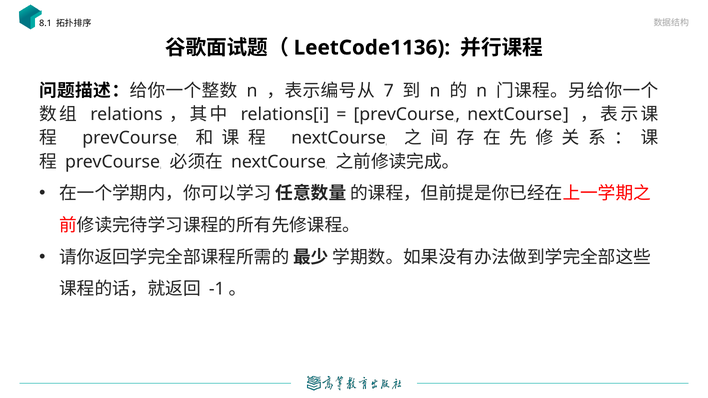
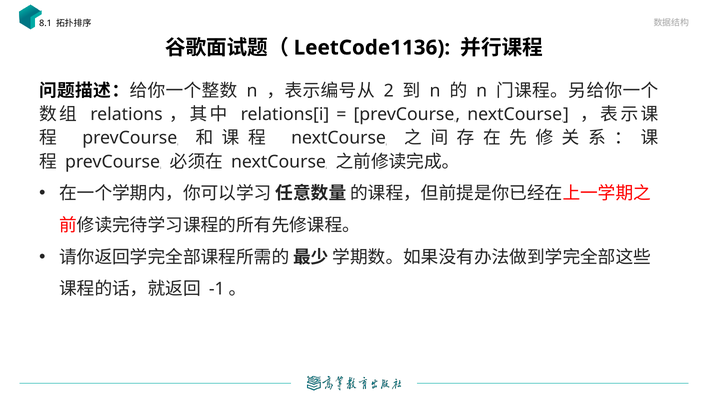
7: 7 -> 2 (389, 91)
